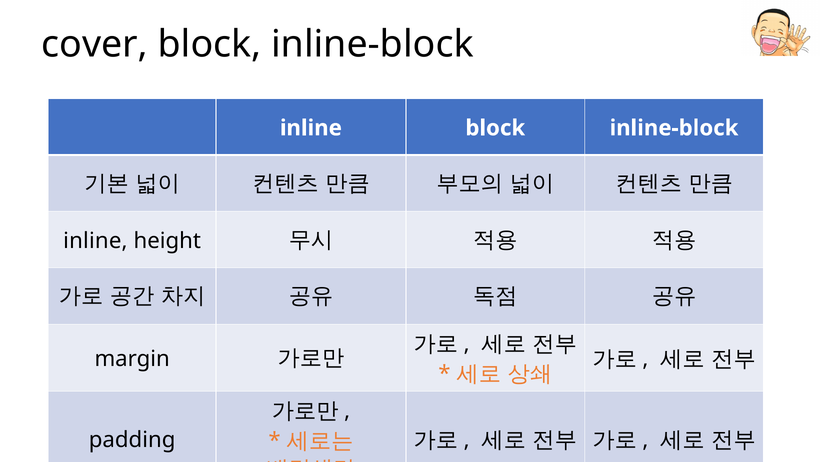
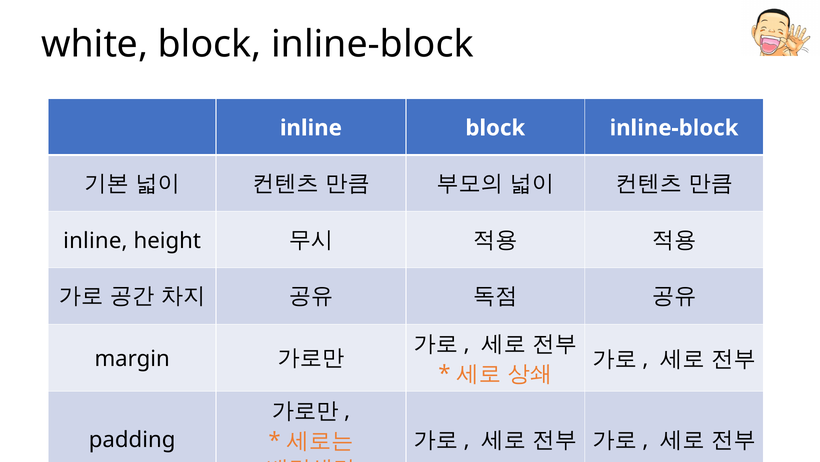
cover: cover -> white (95, 44)
